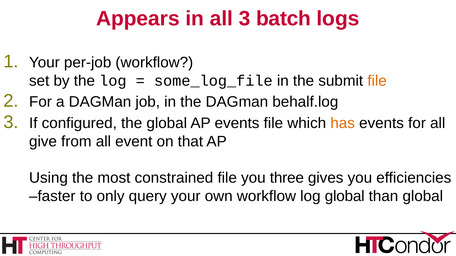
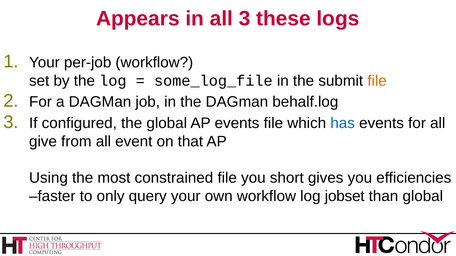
batch: batch -> these (283, 19)
has colour: orange -> blue (343, 123)
three: three -> short (287, 178)
log global: global -> jobset (345, 196)
